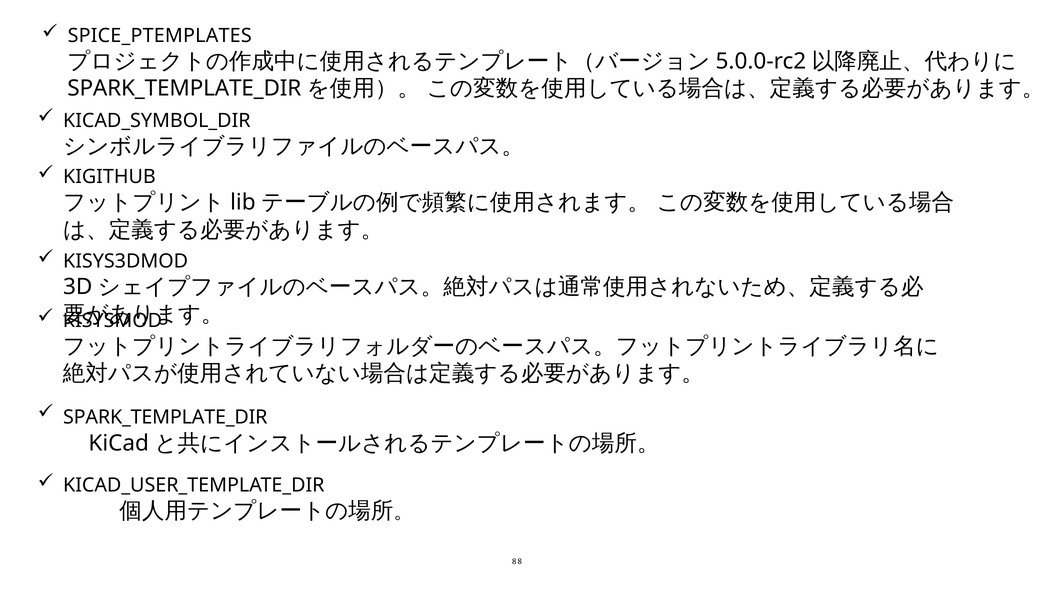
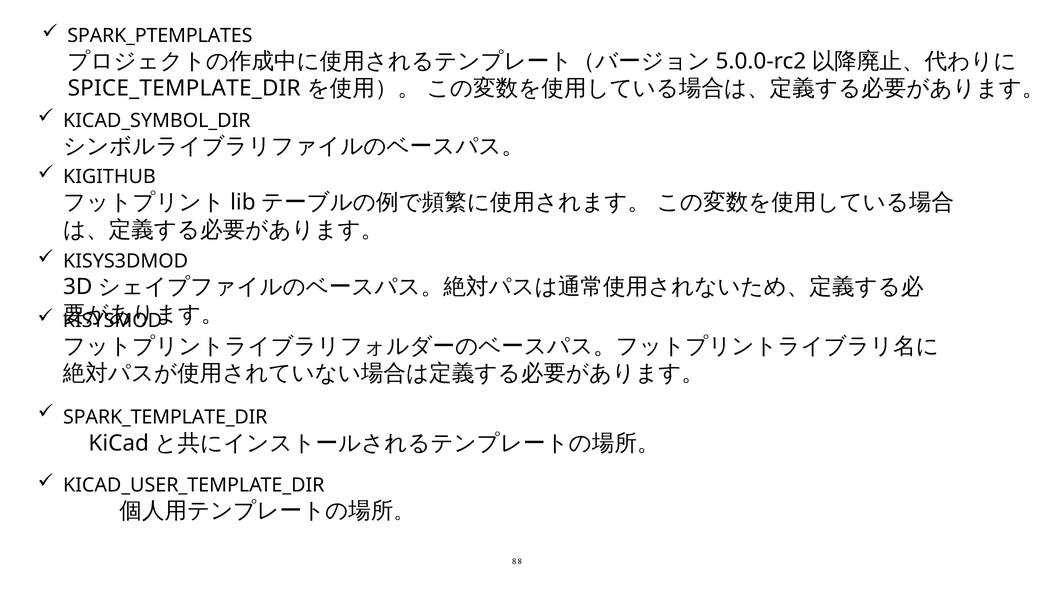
SPICE_PTEMPLATES: SPICE_PTEMPLATES -> SPARK_PTEMPLATES (160, 36)
SPARK_TEMPLATE_DIR: SPARK_TEMPLATE_DIR -> SPICE_TEMPLATE_DIR (184, 88)
